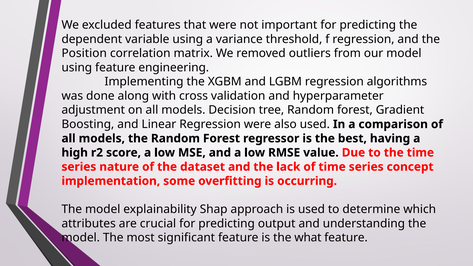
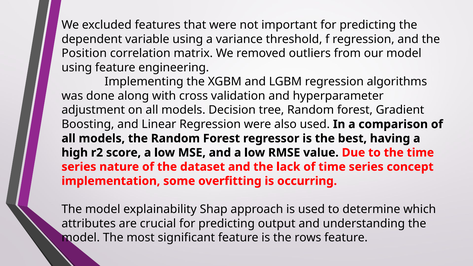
what: what -> rows (308, 238)
